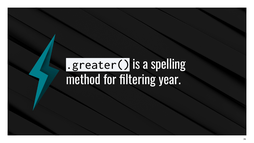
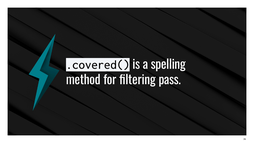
.greater(: .greater( -> .covered( (98, 65)
year: year -> pass (170, 80)
